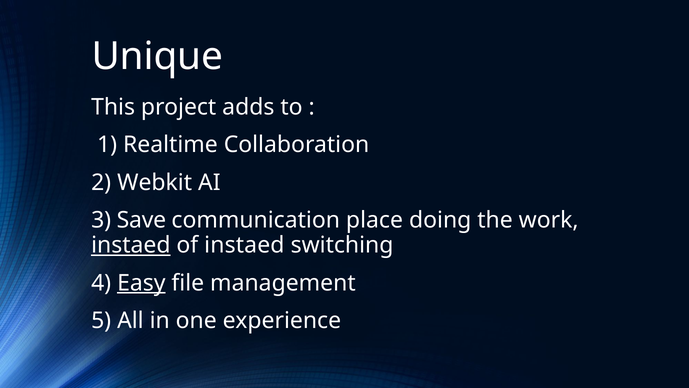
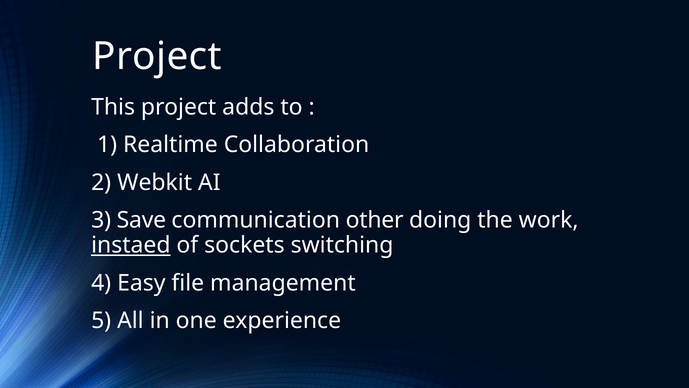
Unique: Unique -> Project (157, 56)
place: place -> other (375, 220)
of instaed: instaed -> sockets (244, 245)
Easy underline: present -> none (141, 283)
